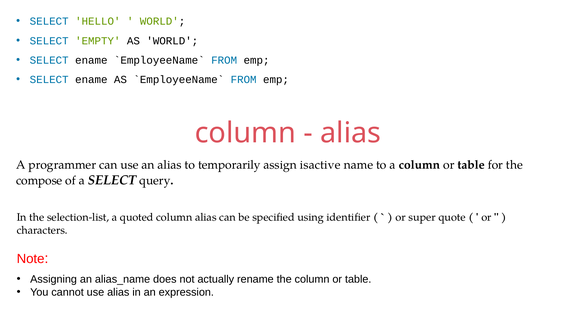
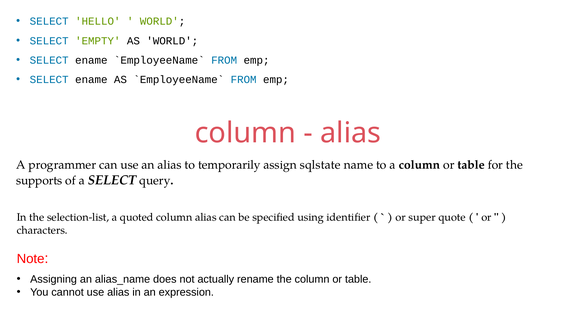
isactive: isactive -> sqlstate (320, 165)
compose: compose -> supports (39, 181)
